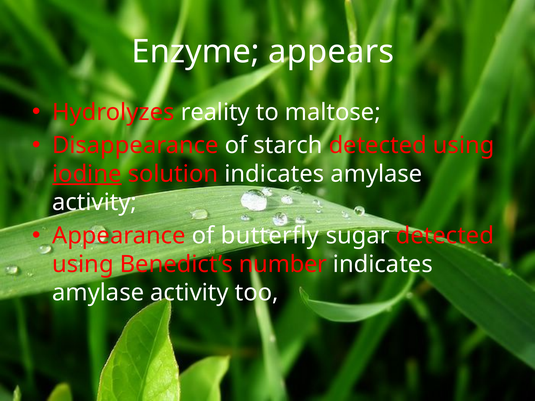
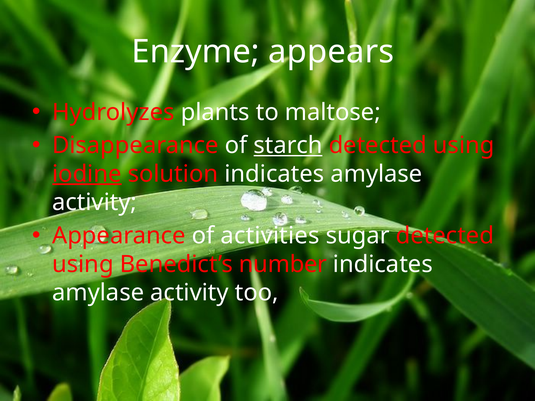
reality: reality -> plants (215, 112)
starch underline: none -> present (288, 146)
butterfly: butterfly -> activities (270, 236)
